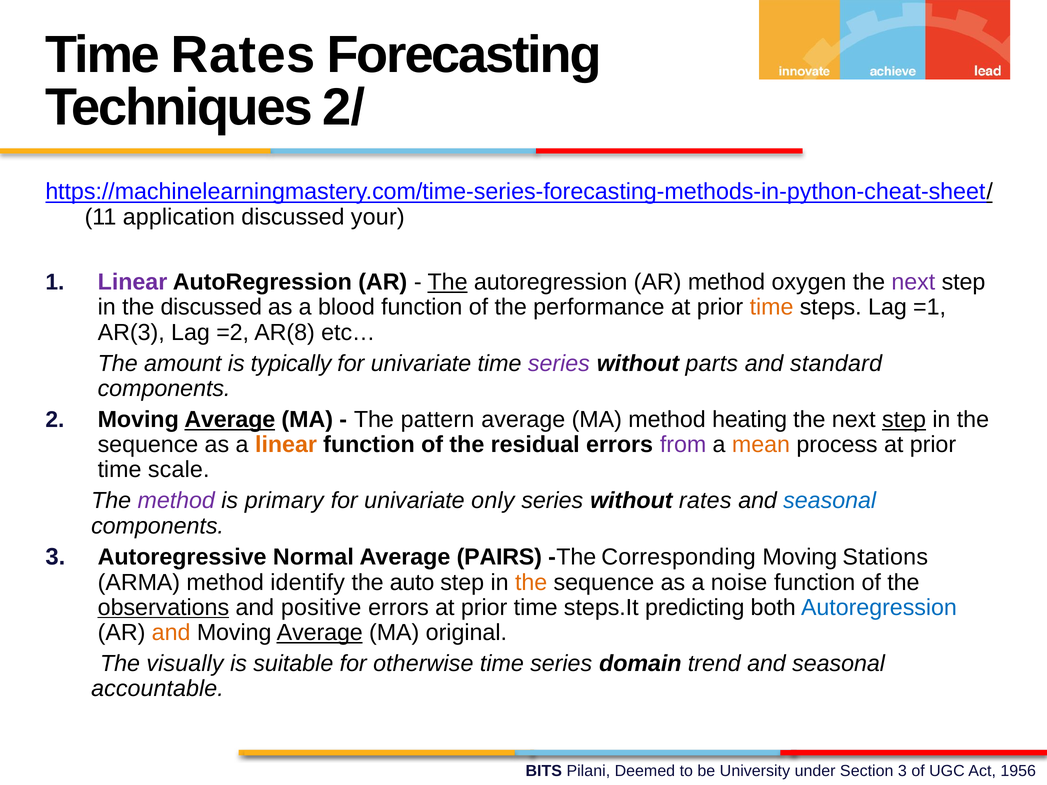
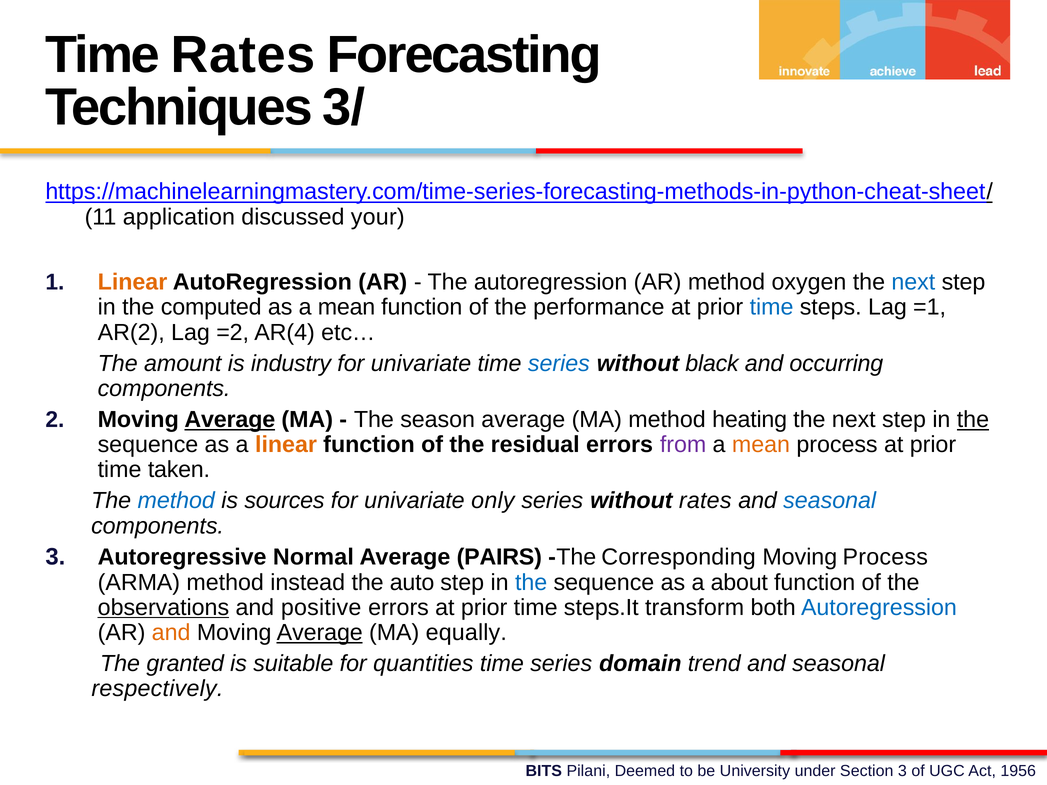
2/: 2/ -> 3/ (344, 107)
Linear colour: purple -> orange (133, 282)
The underline: present -> none (448, 282)
next colour: purple -> blue (913, 282)
the discussed: discussed -> computed (211, 307)
as a blood: blood -> mean (347, 307)
time colour: orange -> blue (772, 307)
AR(3: AR(3 -> AR(2 (131, 332)
AR(8: AR(8 -> AR(4 (285, 332)
typically: typically -> industry (291, 364)
series colour: purple -> blue (559, 364)
parts: parts -> black (712, 364)
standard: standard -> occurring (836, 364)
pattern: pattern -> season (438, 420)
step underline: present -> none (904, 420)
the underline: none -> present (973, 420)
scale: scale -> taken (179, 470)
method colour: purple -> blue (176, 501)
primary: primary -> sources (284, 501)
Moving Stations: Stations -> Process (885, 557)
identify: identify -> instead (308, 583)
the colour: orange -> blue (531, 583)
noise: noise -> about (739, 583)
predicting: predicting -> transform (695, 608)
original: original -> equally (466, 633)
visually: visually -> granted (185, 664)
otherwise: otherwise -> quantities (423, 664)
accountable: accountable -> respectively (157, 689)
